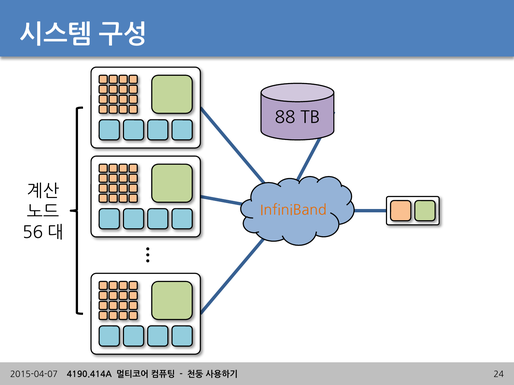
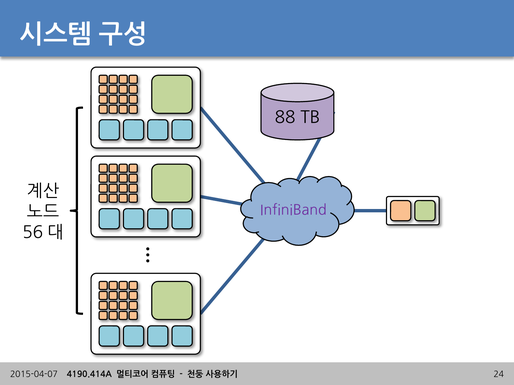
InfiniBand colour: orange -> purple (293, 210)
